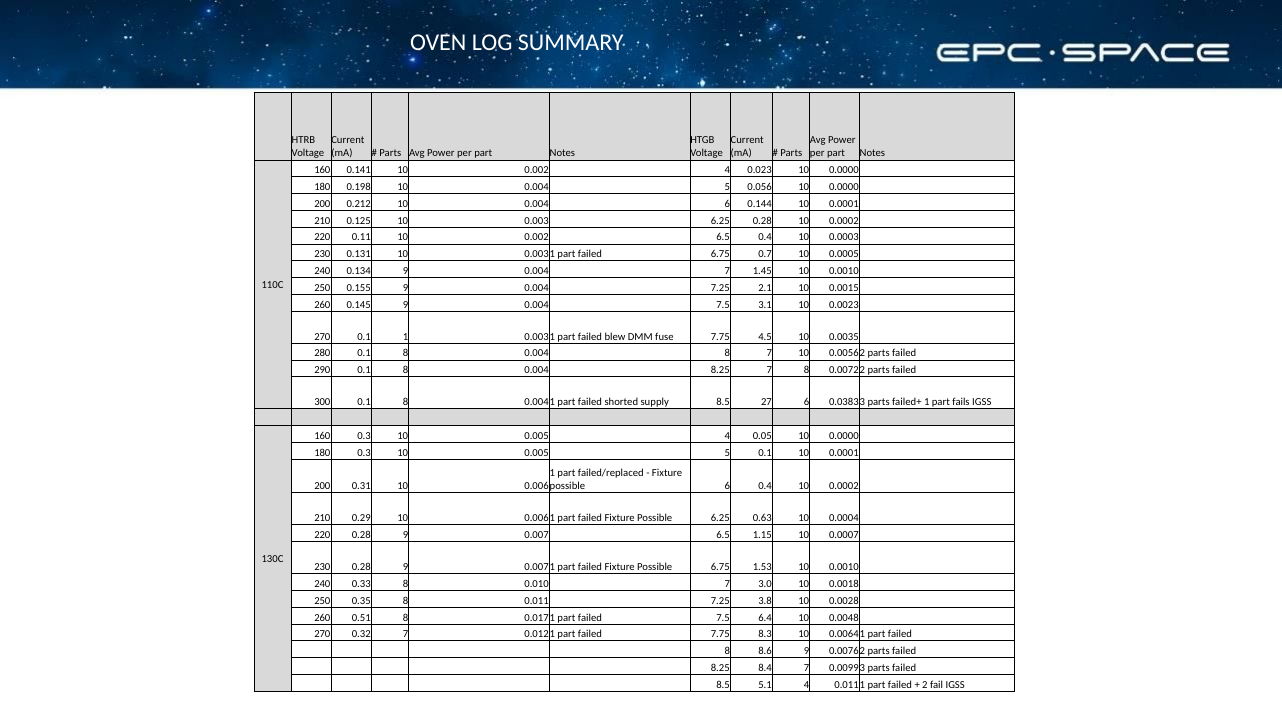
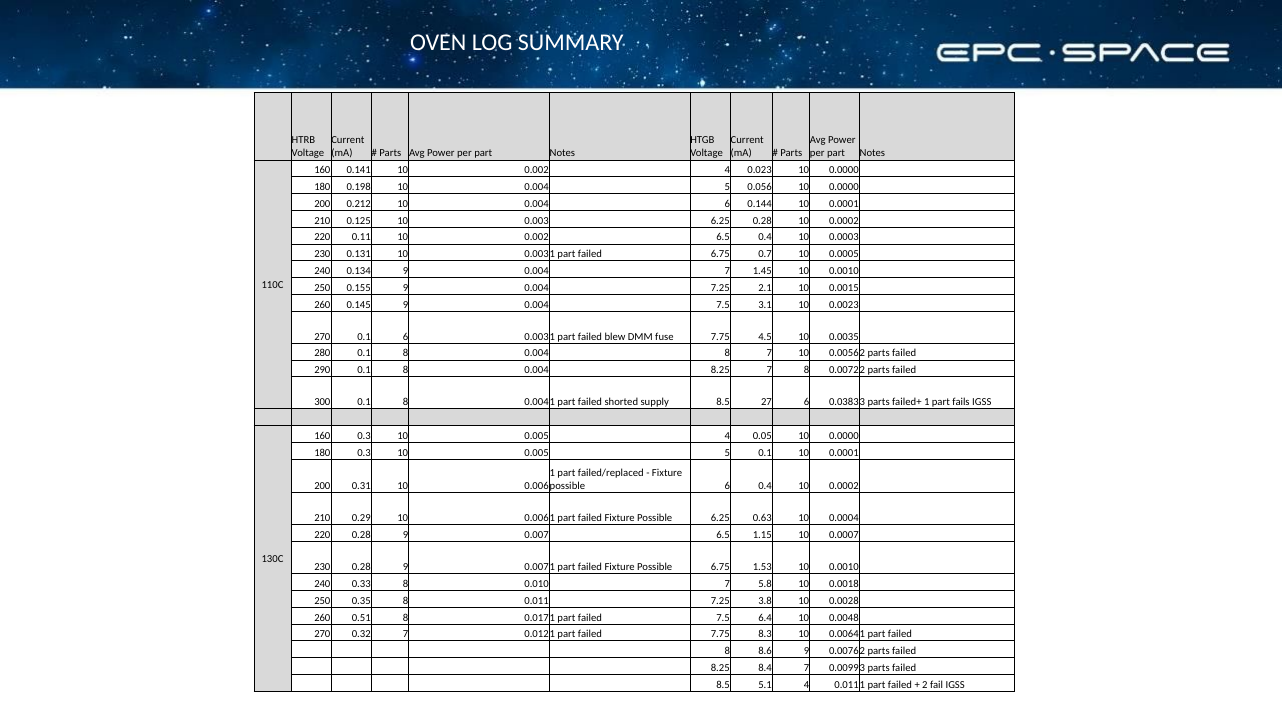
0.1 1: 1 -> 6 (406, 337)
3.0: 3.0 -> 5.8 (765, 584)
